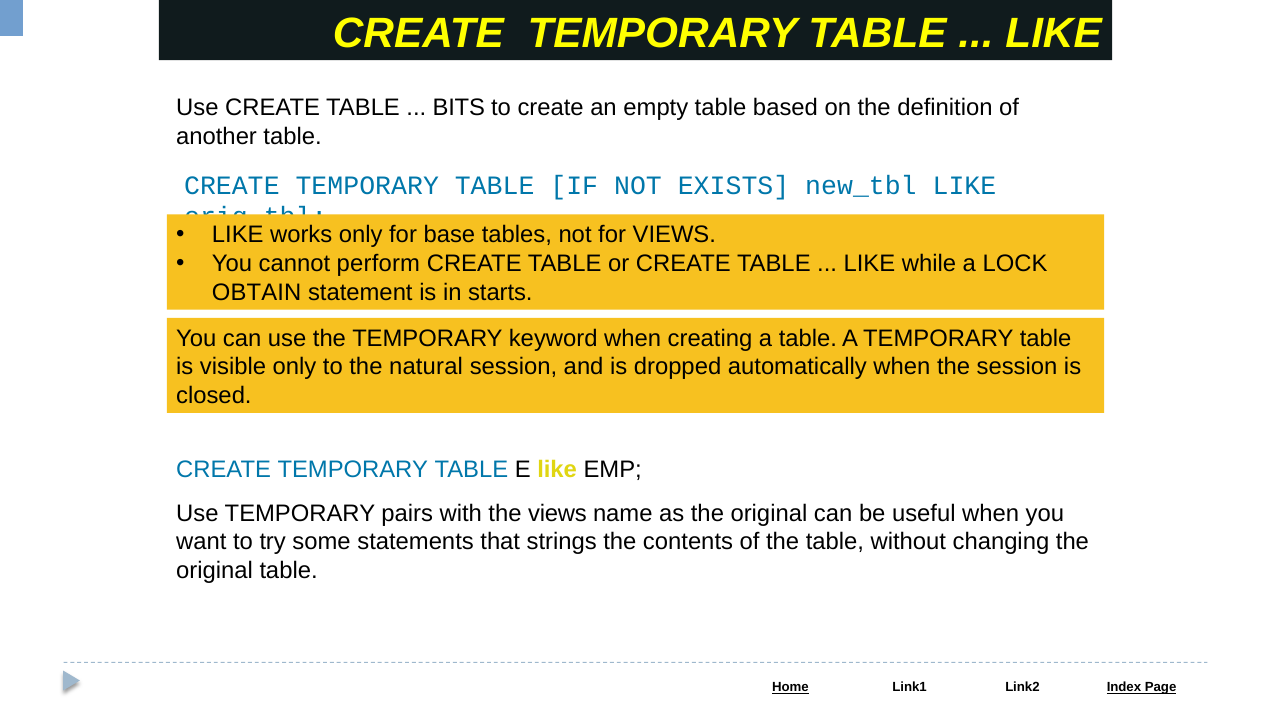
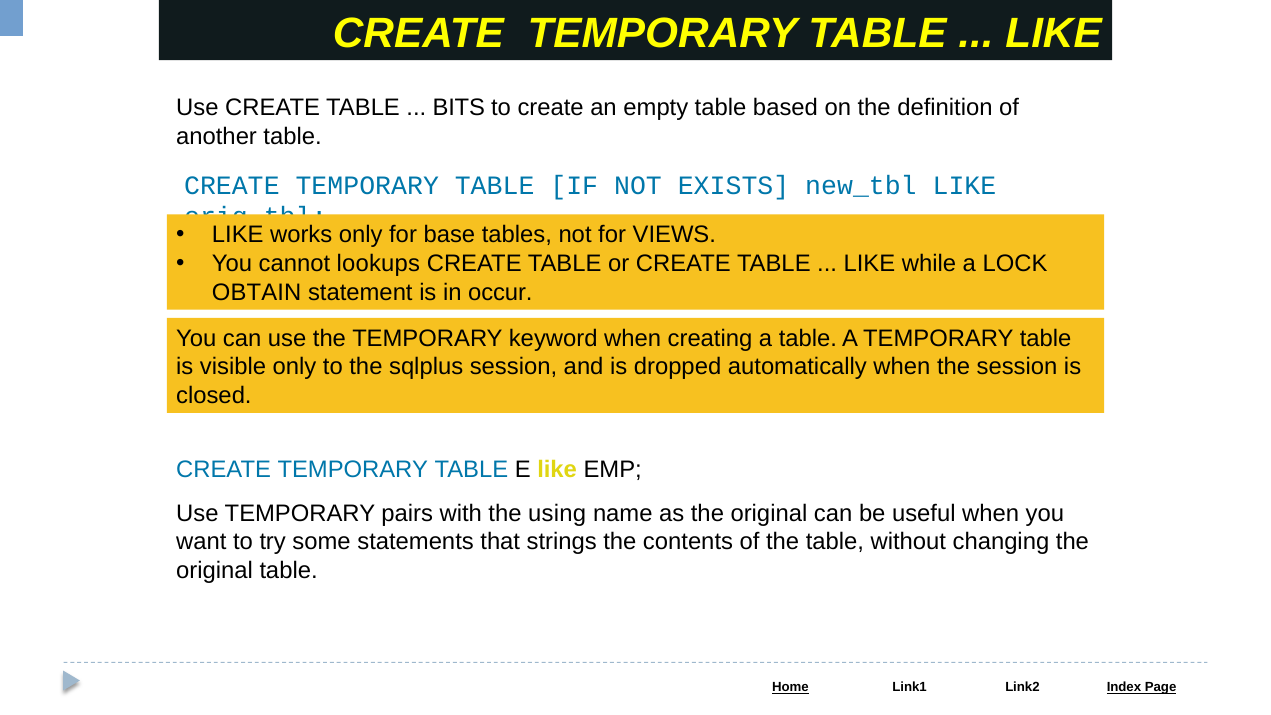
perform: perform -> lookups (378, 264)
starts: starts -> occur (500, 292)
natural: natural -> sqlplus (426, 367)
the views: views -> using (557, 513)
